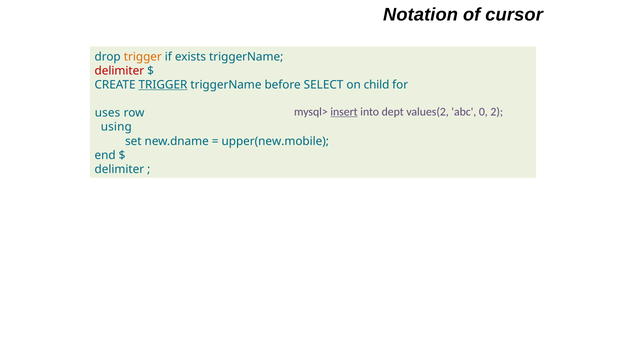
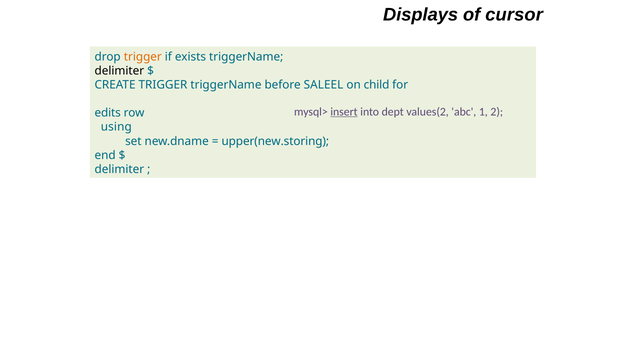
Notation: Notation -> Displays (421, 15)
delimiter colour: red -> black (119, 71)
TRIGGER underline: present -> none (163, 85)
SELECT: SELECT -> SALEEL (324, 85)
0: 0 -> 1 (483, 112)
uses: uses -> edits (108, 113)
upper(new.mobile: upper(new.mobile -> upper(new.storing (275, 141)
